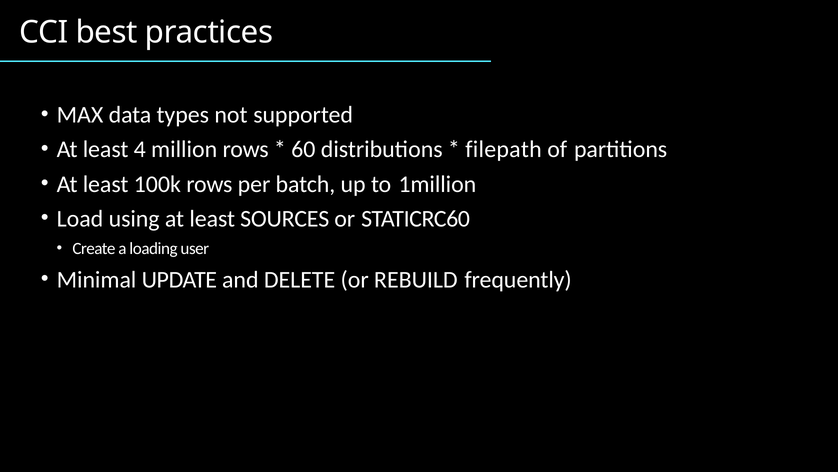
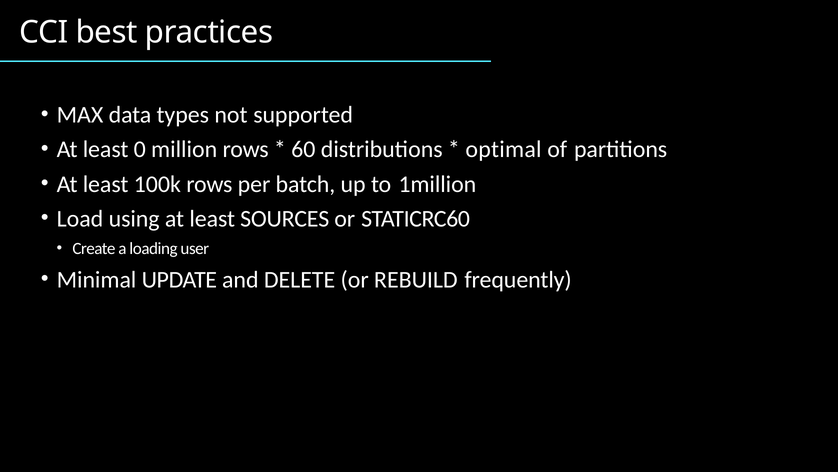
4: 4 -> 0 (140, 149)
filepath: filepath -> optimal (504, 149)
